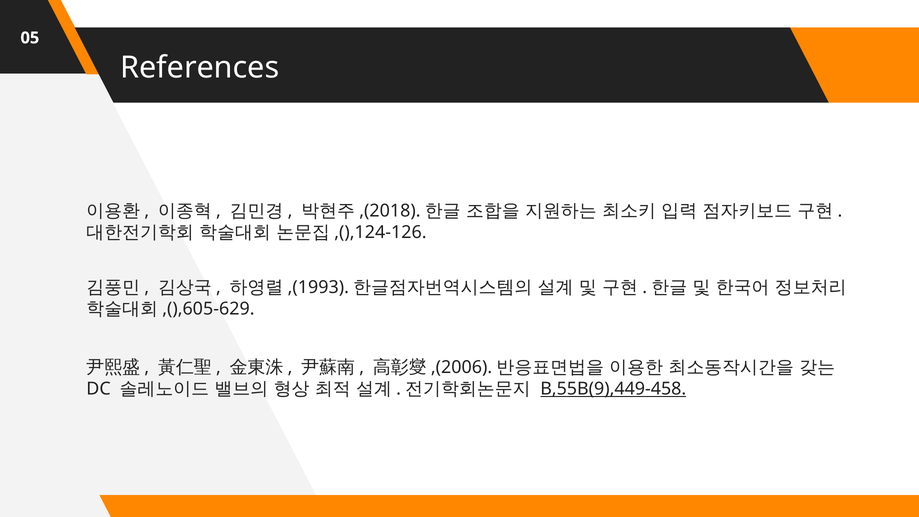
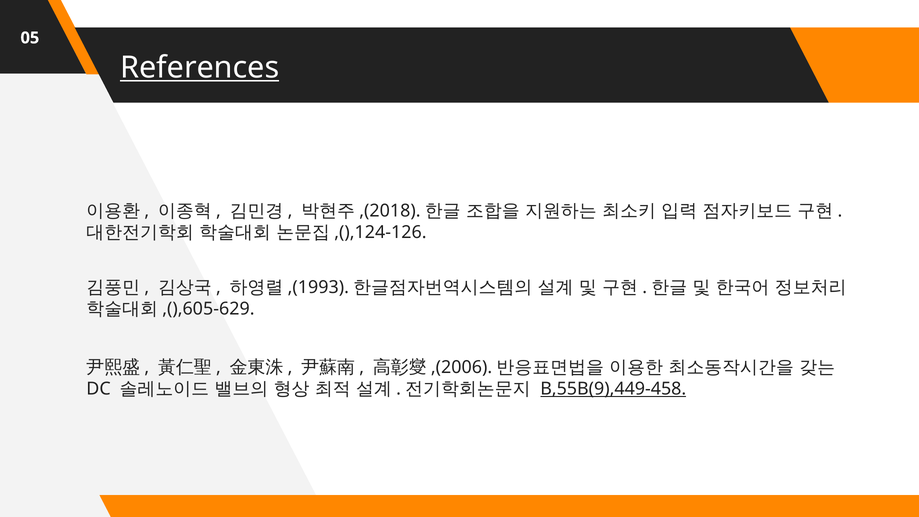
References underline: none -> present (200, 68)
